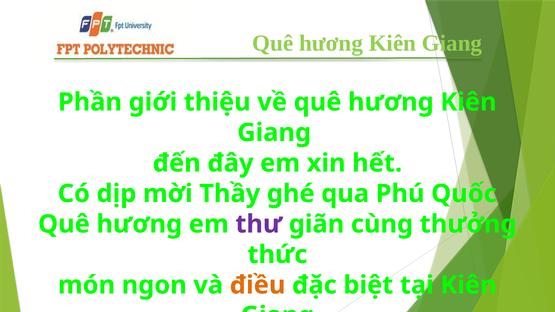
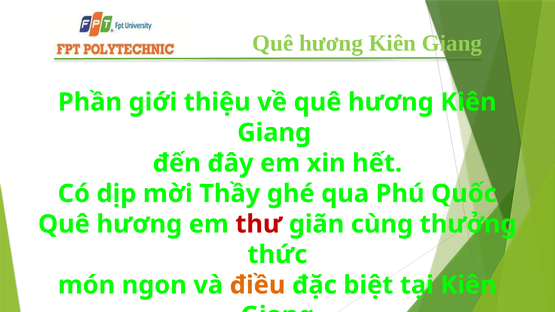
thư colour: purple -> red (259, 224)
